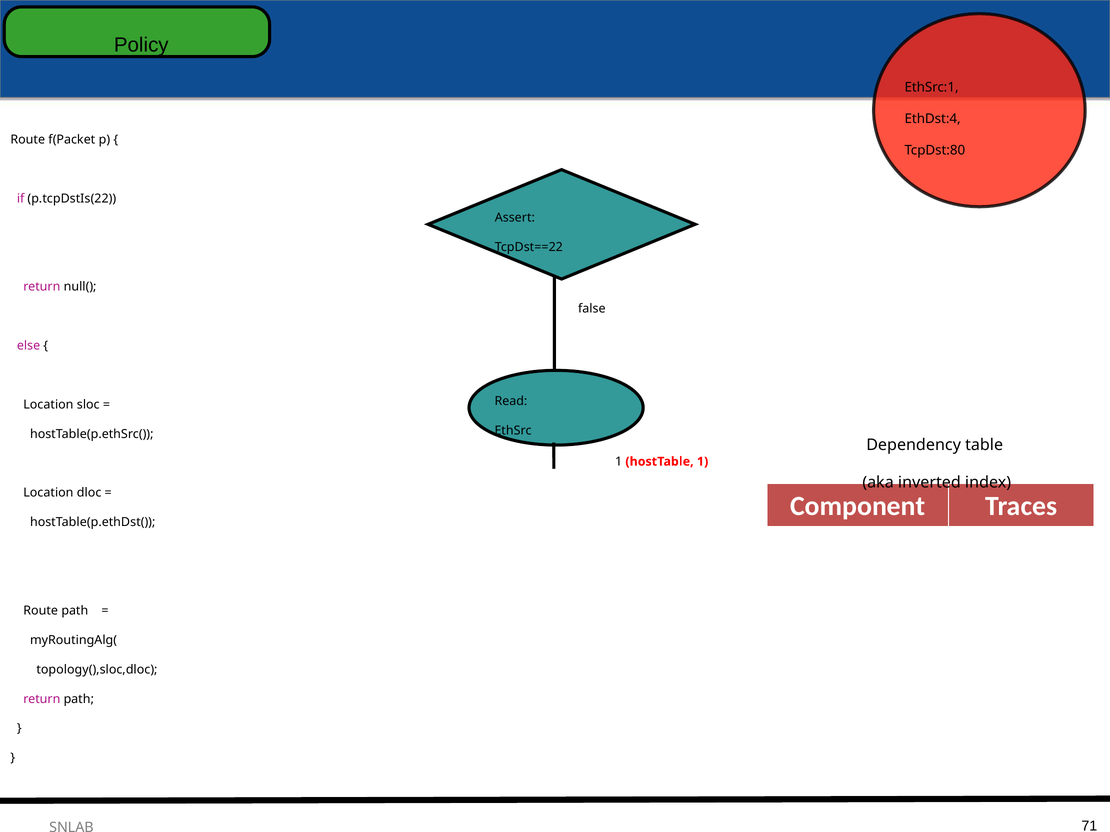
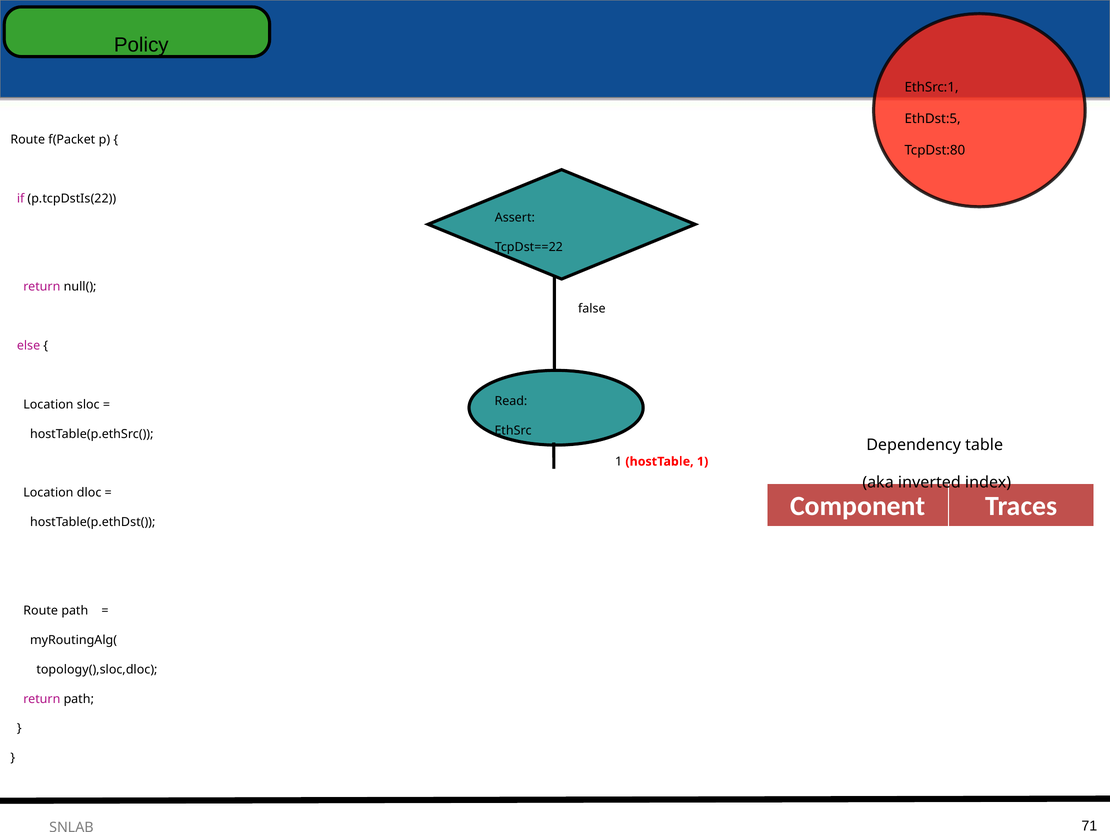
EthDst:4: EthDst:4 -> EthDst:5 (933, 119)
